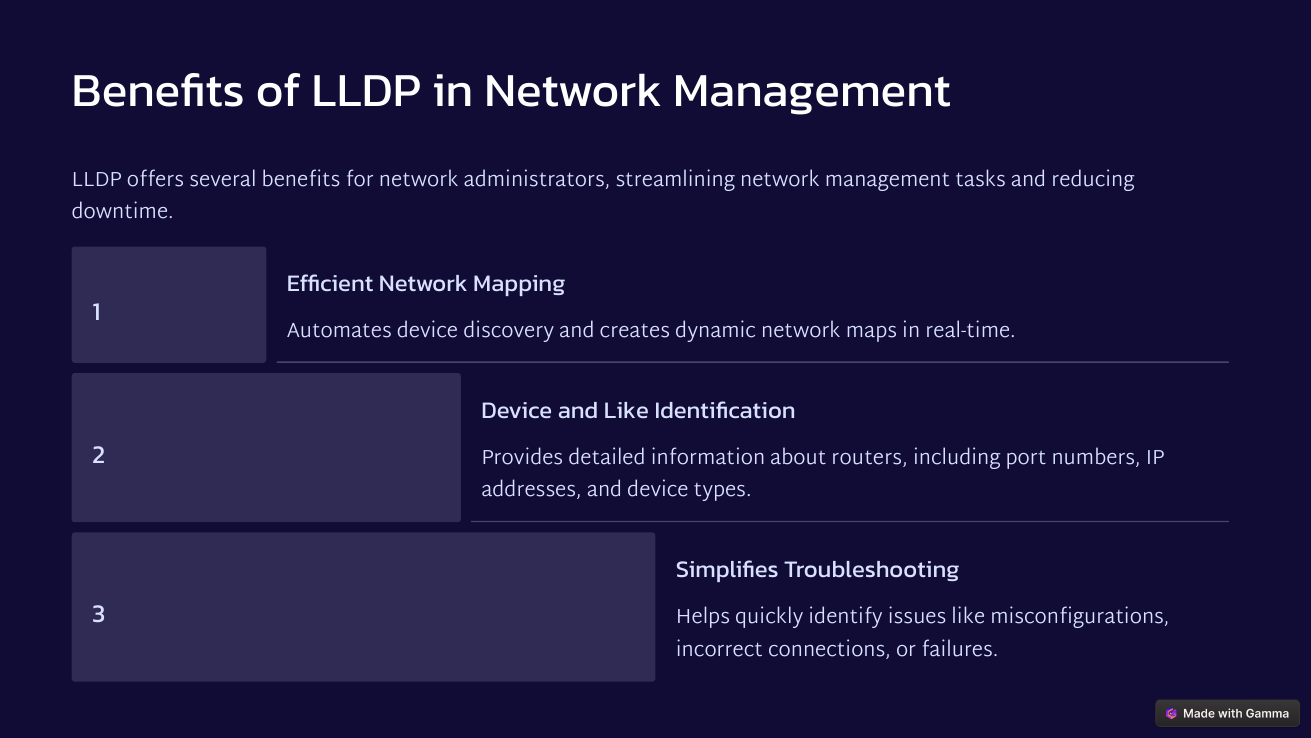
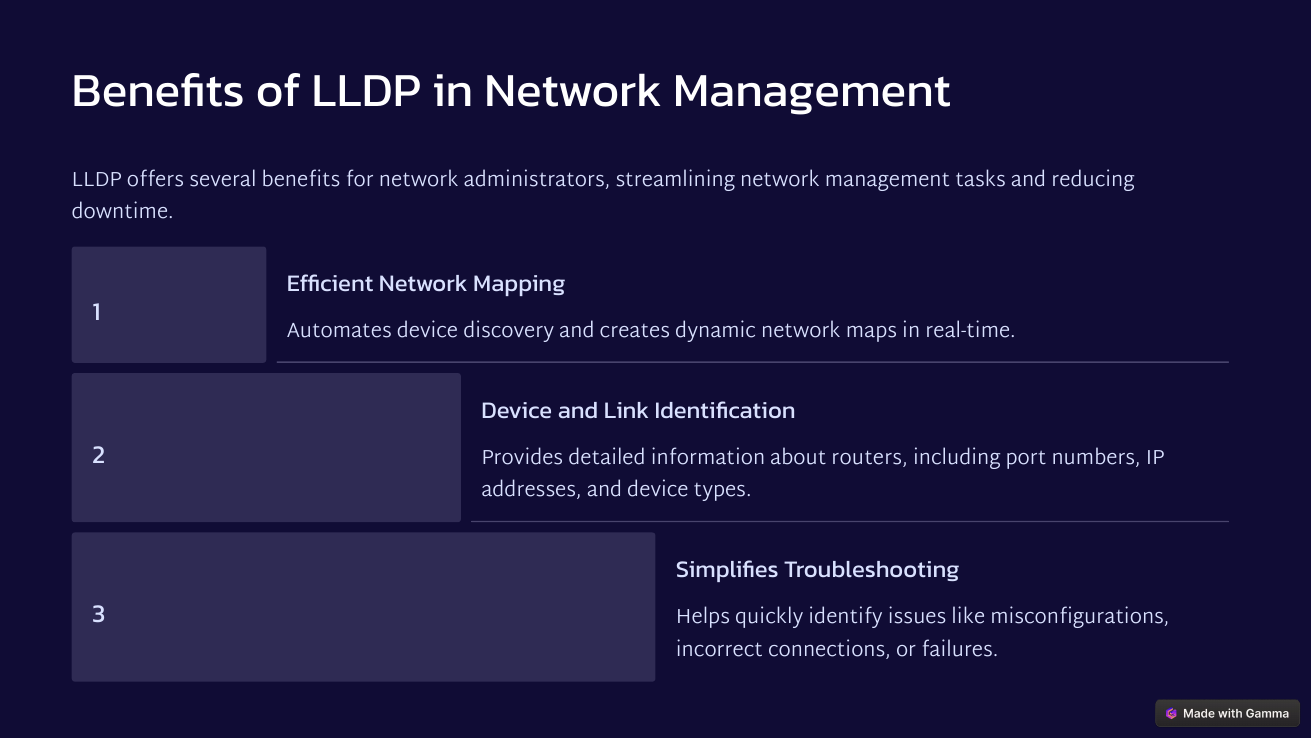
and Like: Like -> Link (627, 410)
